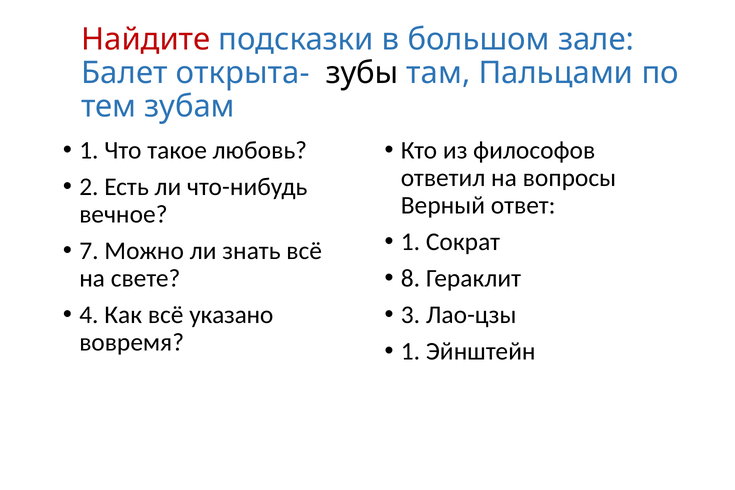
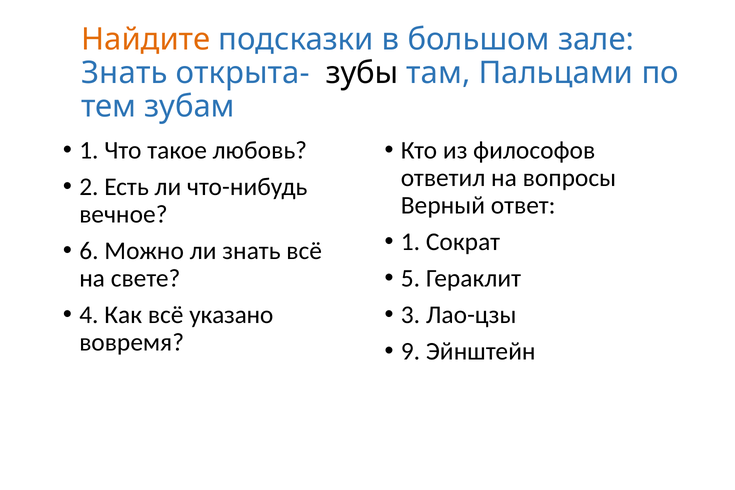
Найдите colour: red -> orange (146, 39)
Балет: Балет -> Знать (125, 73)
7: 7 -> 6 (89, 251)
8: 8 -> 5 (410, 278)
1: 1 -> 9 (410, 351)
